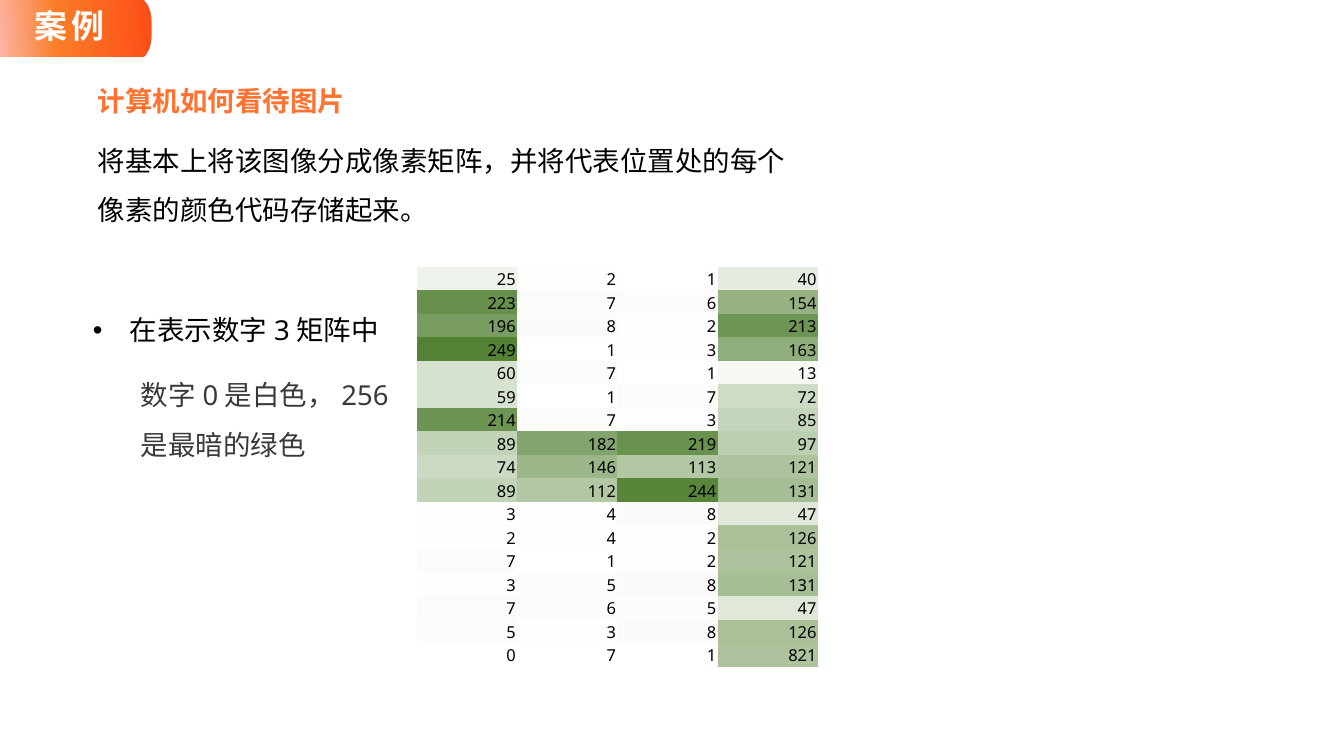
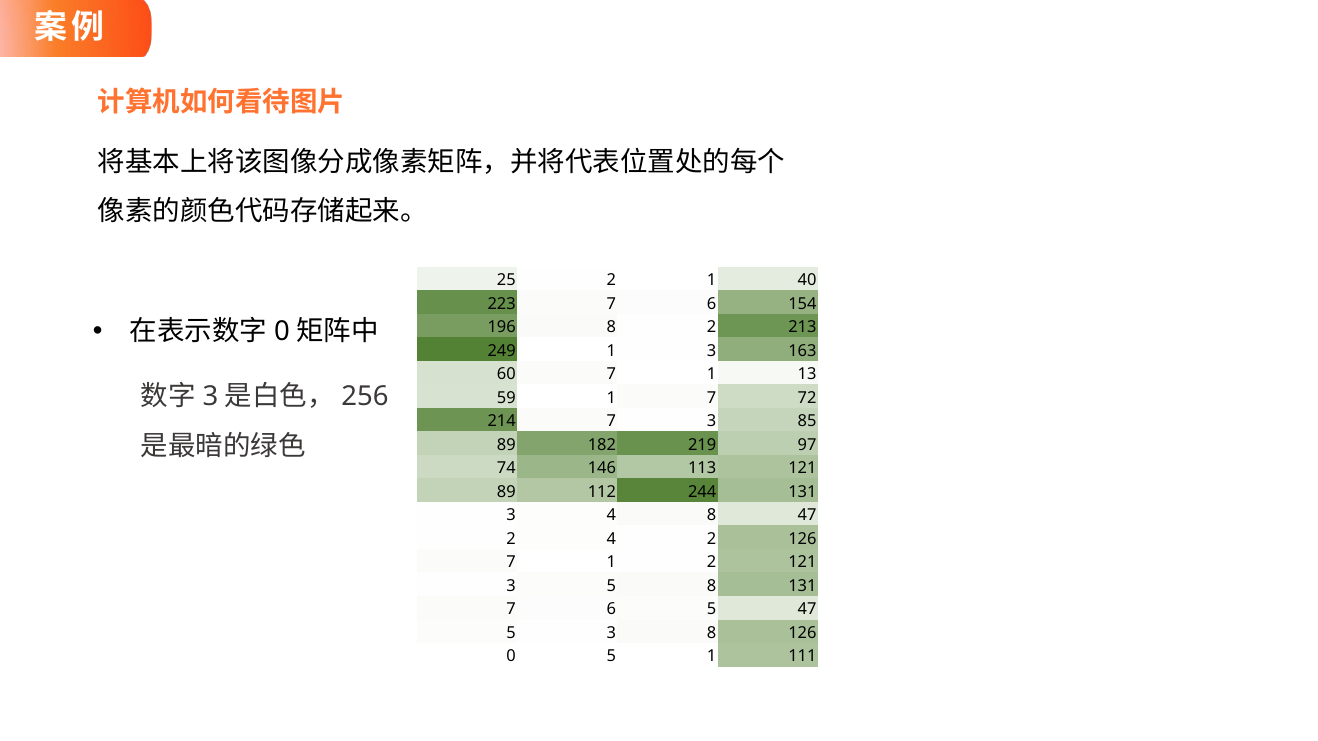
3: 3 -> 0 (282, 332)
0: 0 -> 3 (210, 397)
0 7: 7 -> 5 (611, 657)
821: 821 -> 111 (802, 657)
